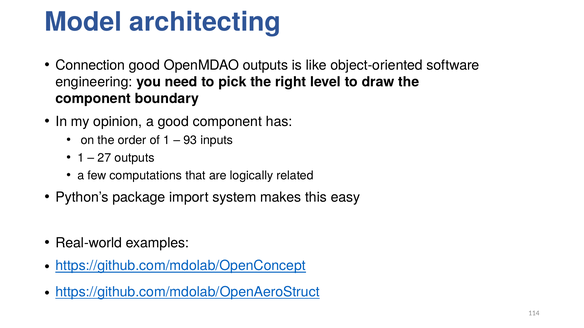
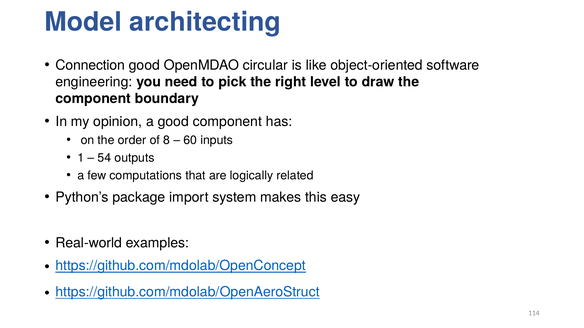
OpenMDAO outputs: outputs -> circular (265, 65)
of 1: 1 -> 8 (167, 140)
93: 93 -> 60 (190, 140)
27: 27 -> 54 (104, 158)
